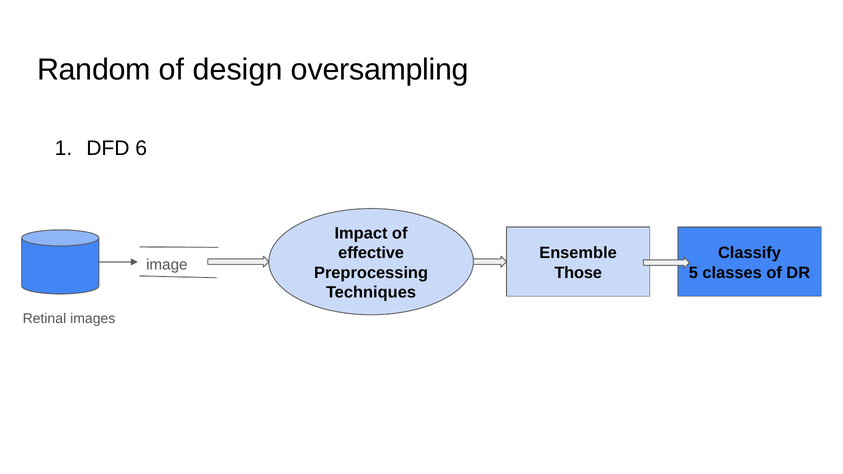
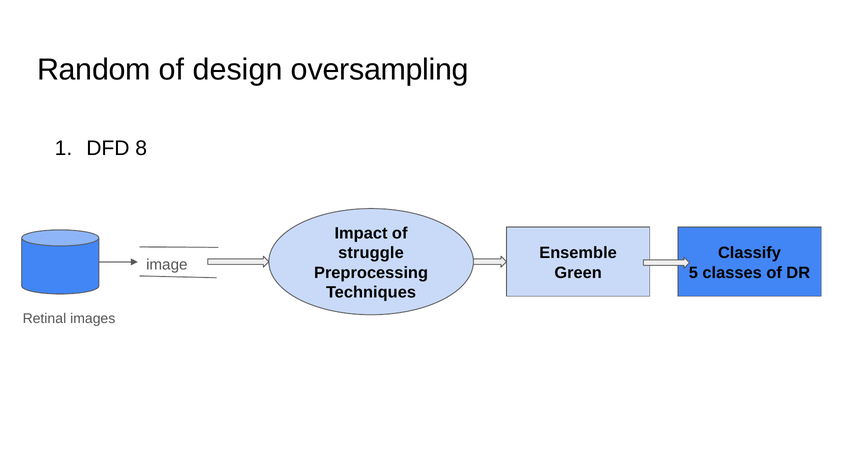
6: 6 -> 8 (141, 148)
effective: effective -> struggle (371, 253)
Those: Those -> Green (578, 273)
